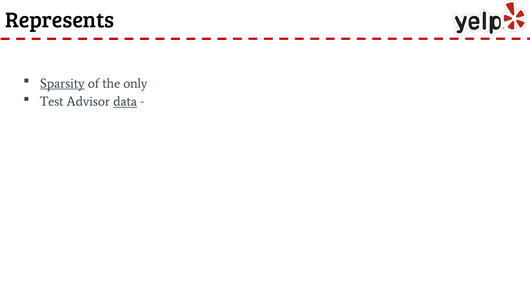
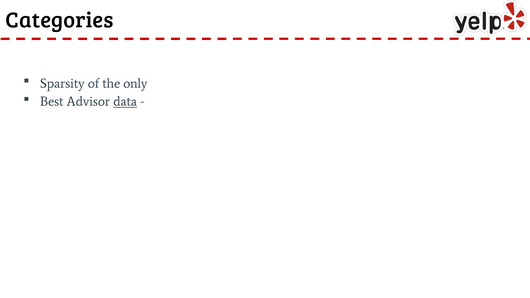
Represents: Represents -> Categories (60, 20)
Sparsity underline: present -> none (62, 83)
Test: Test -> Best (52, 102)
